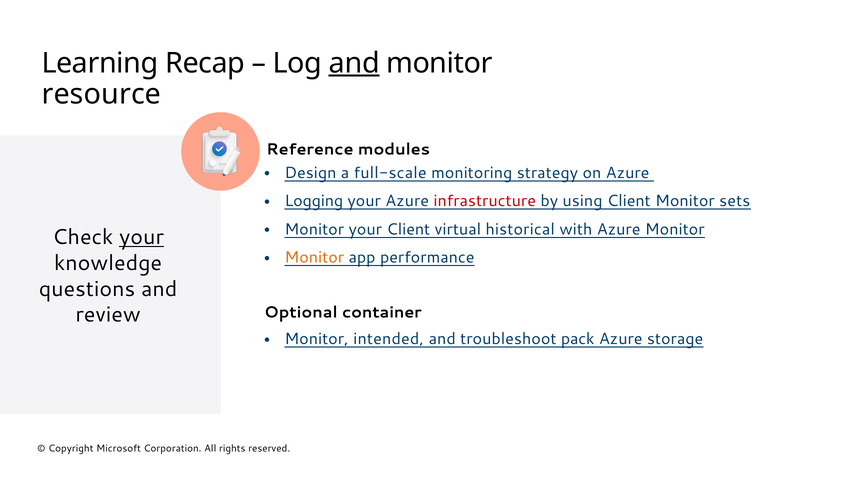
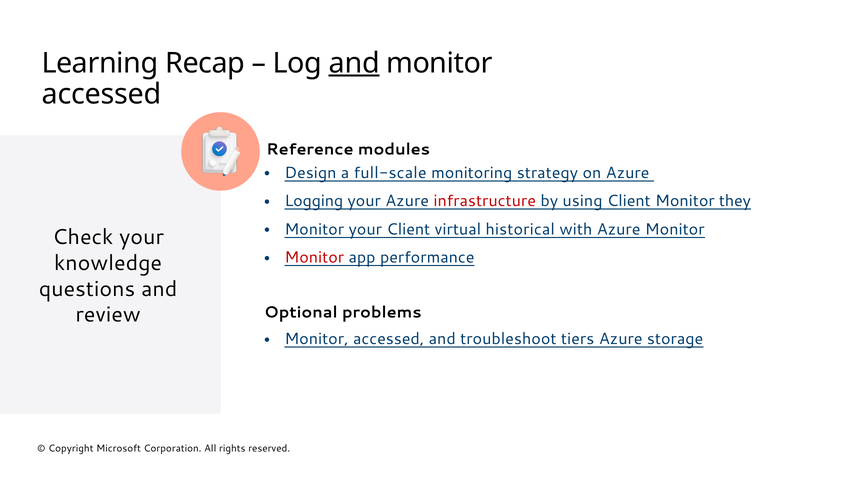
resource: resource -> accessed (102, 94)
sets: sets -> they (735, 201)
your underline: present -> none (142, 237)
Monitor colour: orange -> red (314, 257)
container: container -> problems (382, 312)
intended: intended -> accessed (389, 339)
pack: pack -> tiers (578, 339)
